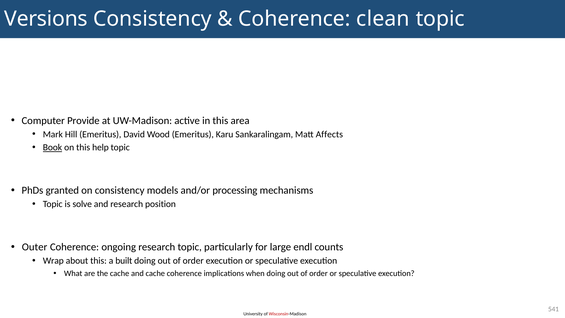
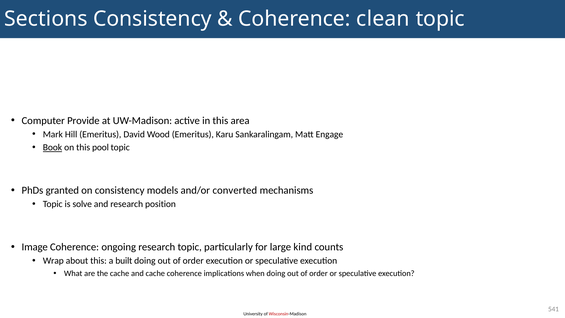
Versions: Versions -> Sections (46, 19)
Affects: Affects -> Engage (329, 134)
help: help -> pool (100, 147)
processing: processing -> converted (235, 190)
Outer: Outer -> Image (35, 247)
endl: endl -> kind (303, 247)
